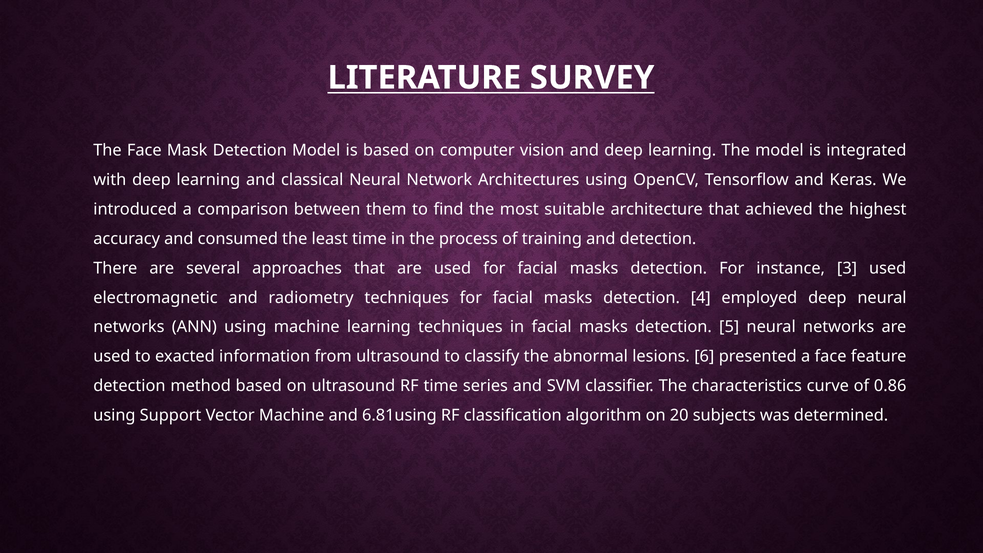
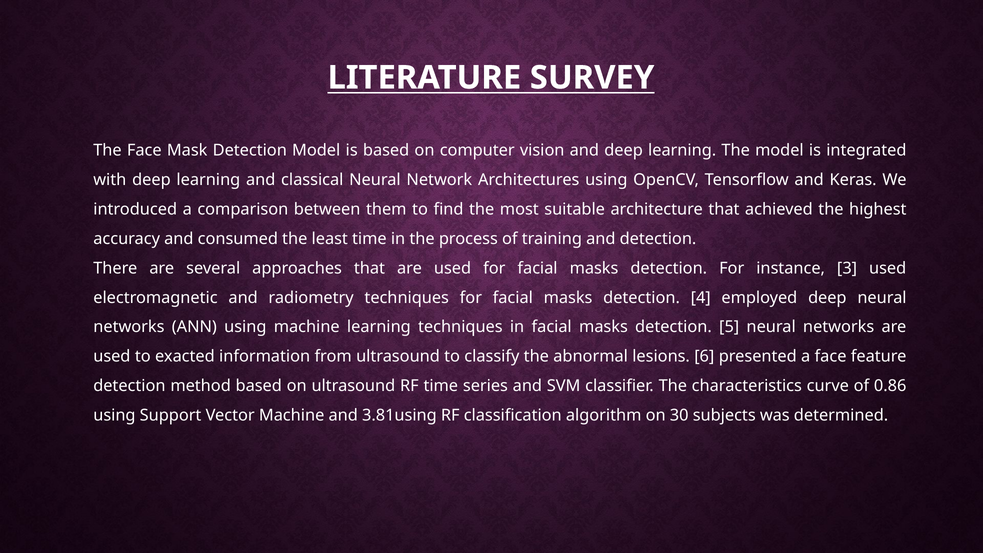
6.81using: 6.81using -> 3.81using (399, 415)
20: 20 -> 30 (679, 415)
